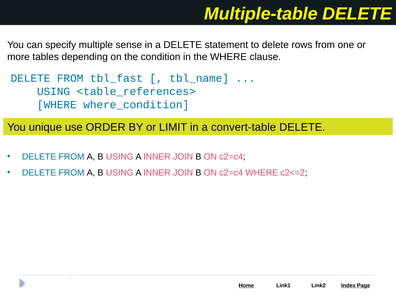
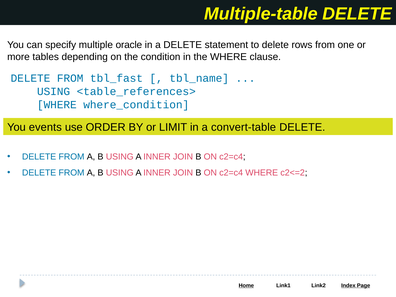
sense: sense -> oracle (129, 45)
unique: unique -> events (45, 127)
